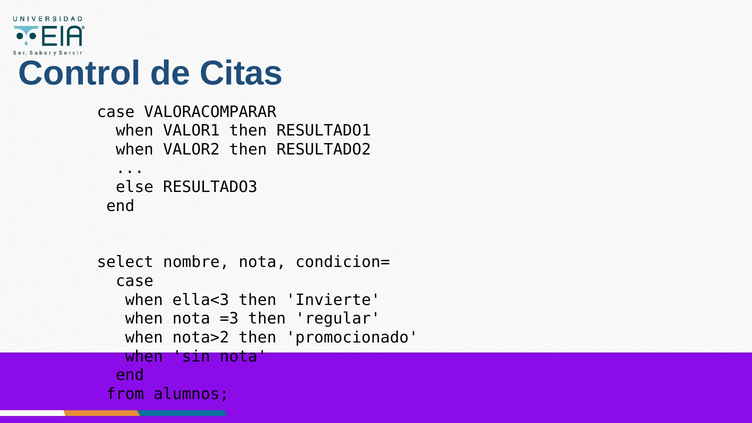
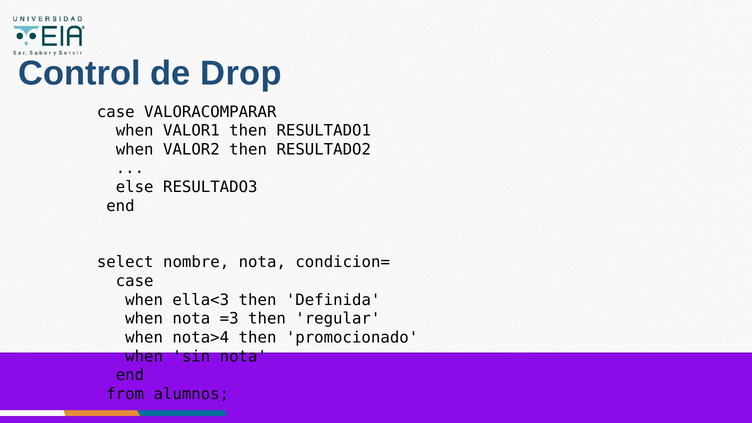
Citas: Citas -> Drop (241, 73)
Invierte: Invierte -> Definida (333, 300)
nota>2: nota>2 -> nota>4 (201, 338)
